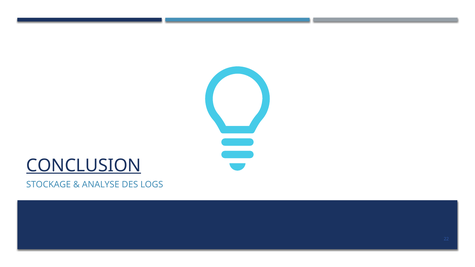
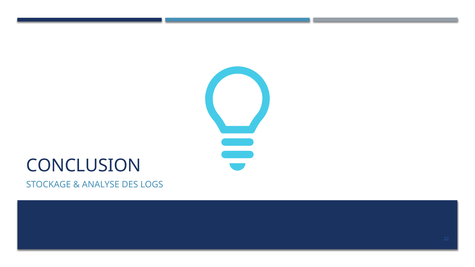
CONCLUSION underline: present -> none (84, 166)
